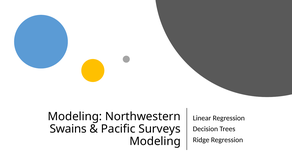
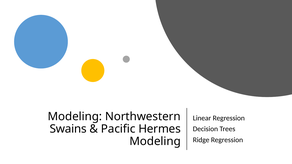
Surveys: Surveys -> Hermes (160, 129)
